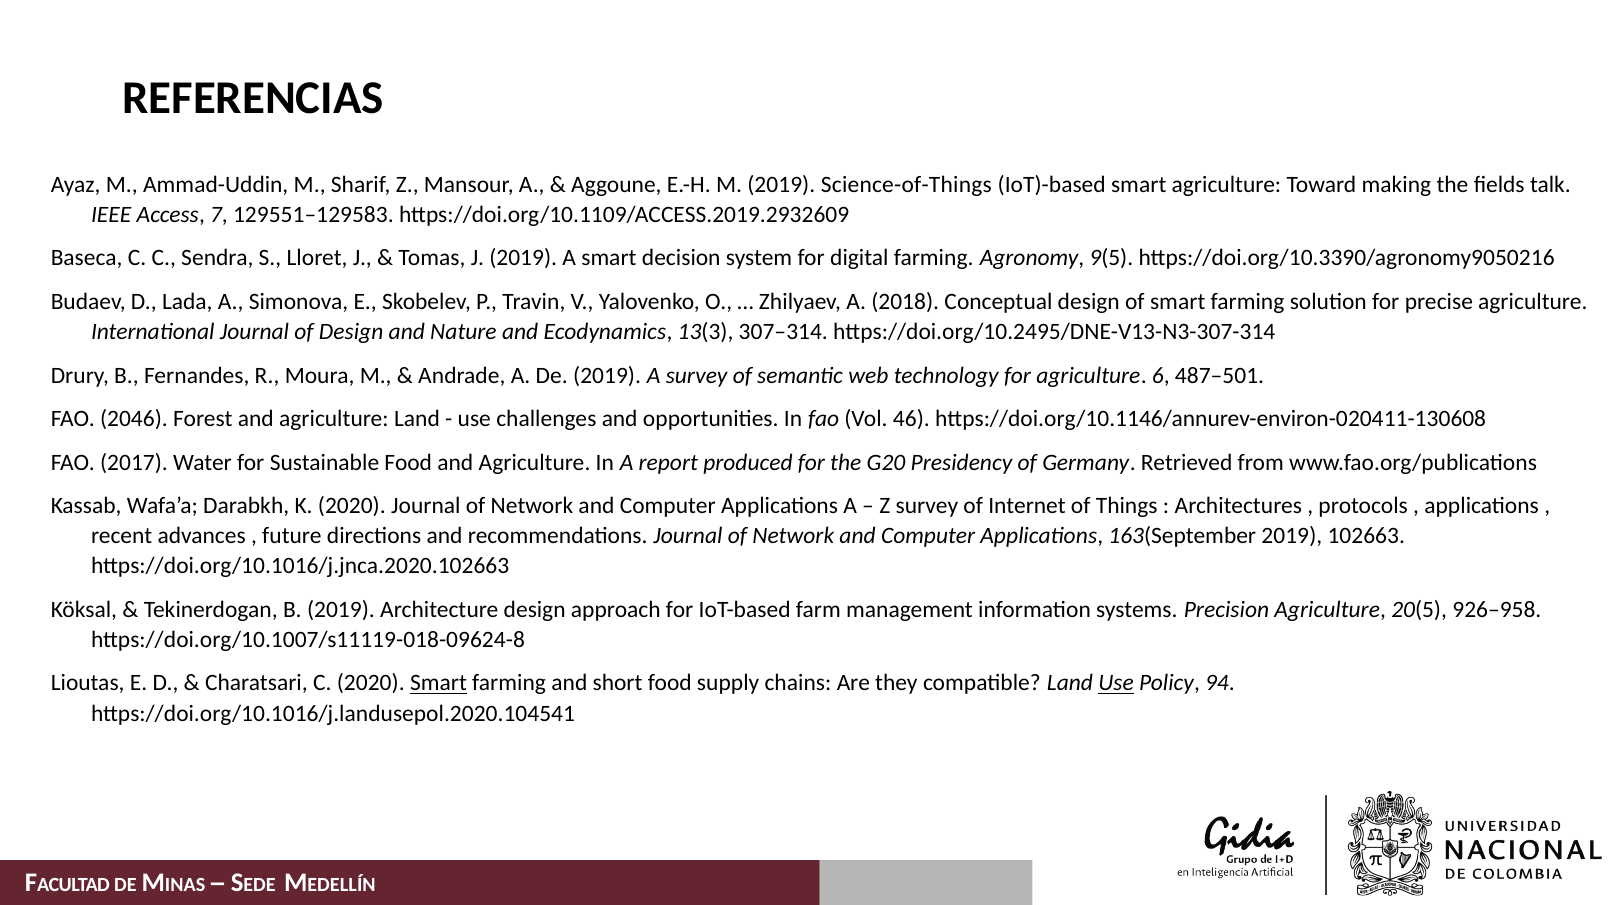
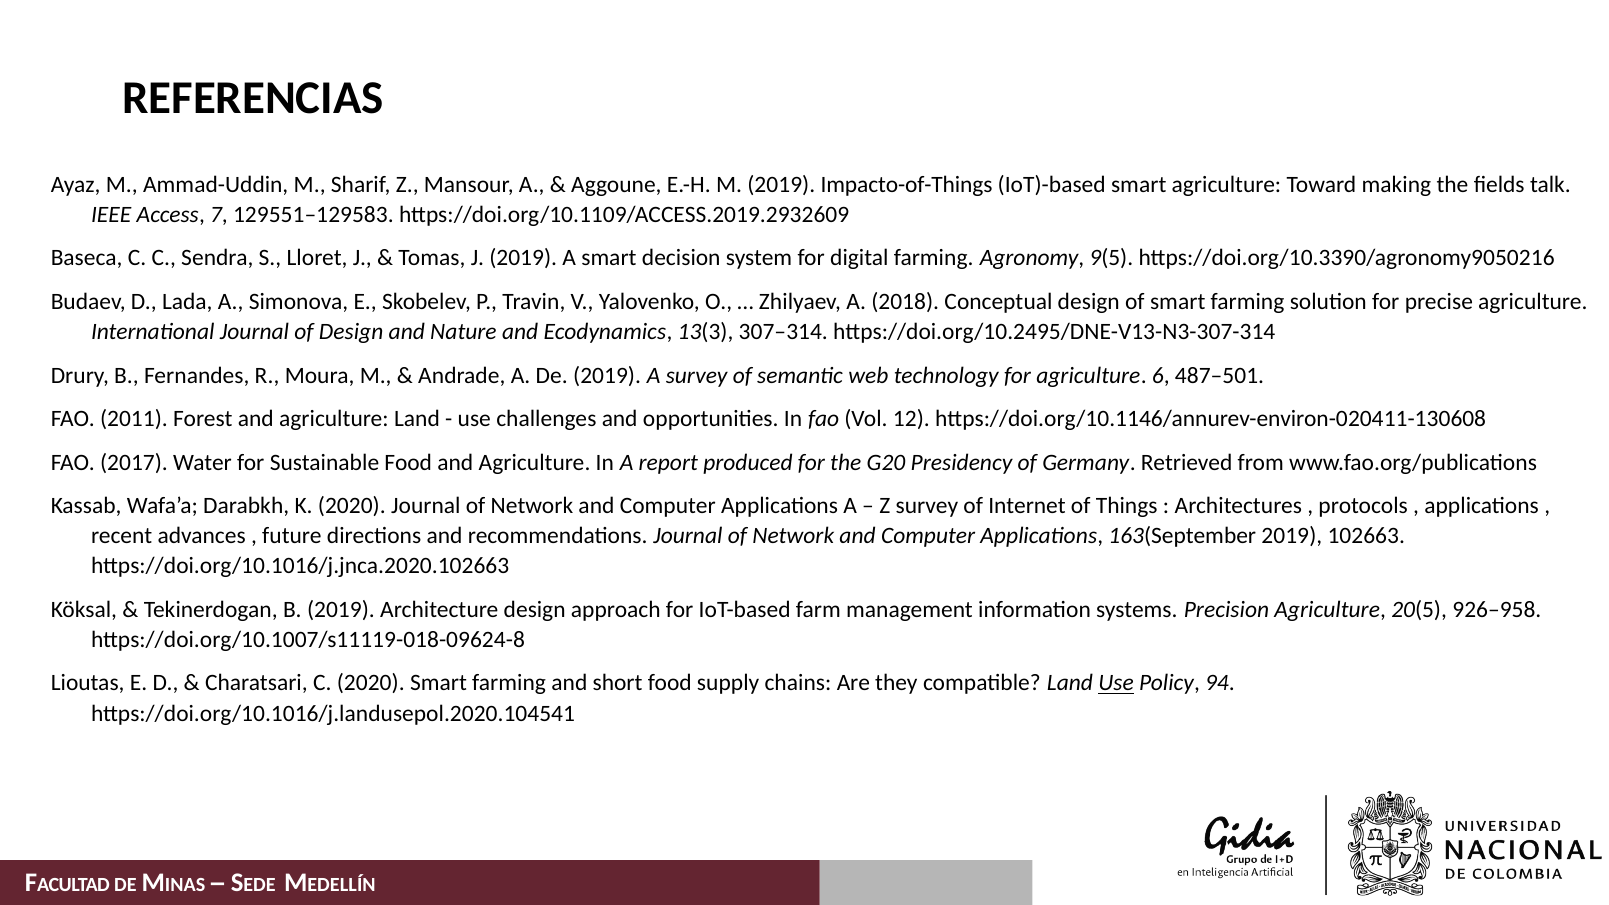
Science-of-Things: Science-of-Things -> Impacto-of-Things (907, 185)
2046: 2046 -> 2011 (134, 419)
46: 46 -> 12 (911, 419)
Smart underline: present -> none (438, 683)
